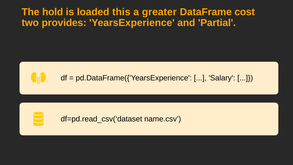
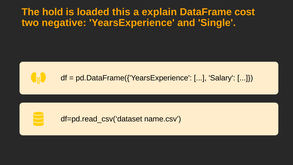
greater: greater -> explain (159, 12)
provides: provides -> negative (64, 23)
Partial: Partial -> Single (217, 23)
